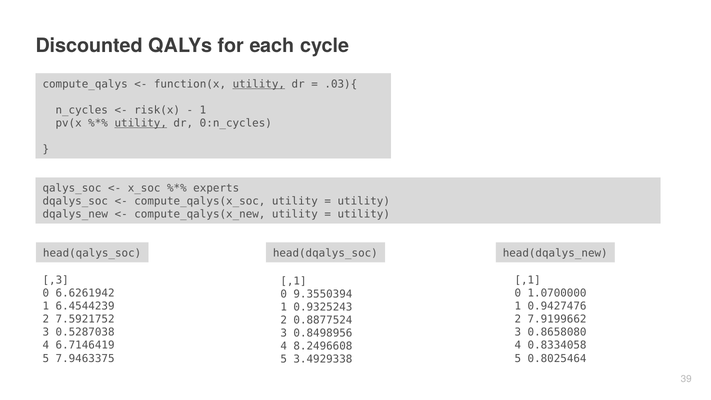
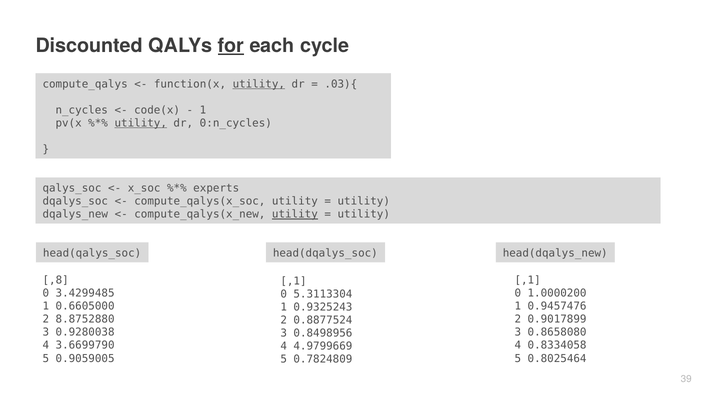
for underline: none -> present (231, 46)
risk(x: risk(x -> code(x (157, 110)
utility underline: none -> present (295, 214)
,3: ,3 -> ,8 (56, 280)
6.6261942: 6.6261942 -> 3.4299485 (85, 293)
1.0700000: 1.0700000 -> 1.0000200 (557, 293)
9.3550394: 9.3550394 -> 5.3113304 (323, 294)
6.4544239: 6.4544239 -> 0.6605000 (85, 306)
0.9427476: 0.9427476 -> 0.9457476 (557, 306)
7.5921752: 7.5921752 -> 8.8752880 (85, 319)
7.9199662: 7.9199662 -> 0.9017899 (557, 319)
0.5287038: 0.5287038 -> 0.9280038 (85, 332)
6.7146419: 6.7146419 -> 3.6699790 (85, 345)
8.2496608: 8.2496608 -> 4.9799669 (323, 346)
7.9463375: 7.9463375 -> 0.9059005 (85, 358)
3.4929338: 3.4929338 -> 0.7824809 (323, 359)
